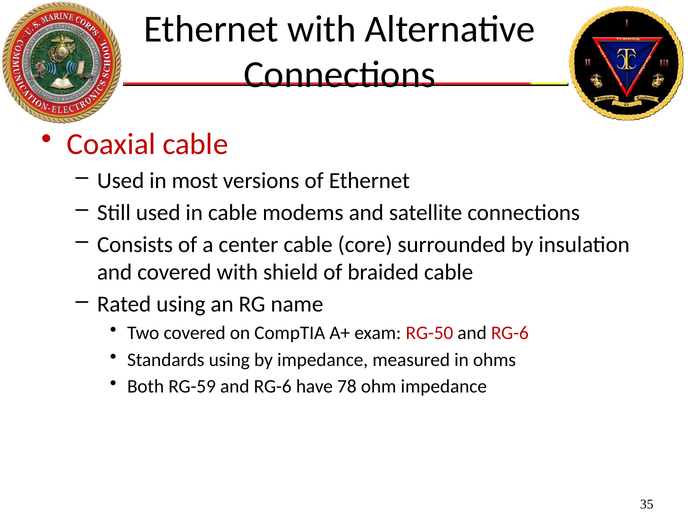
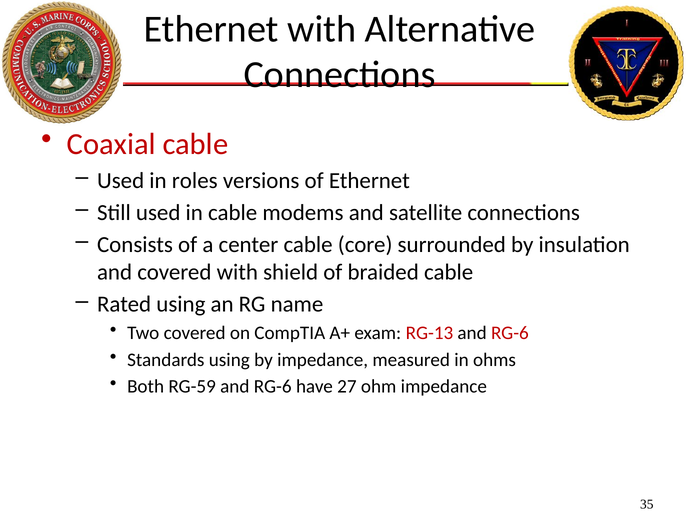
most: most -> roles (195, 180)
RG-50: RG-50 -> RG-13 (429, 333)
78: 78 -> 27 (347, 387)
